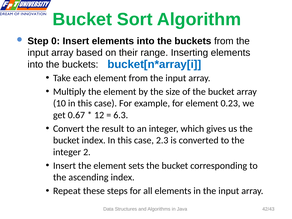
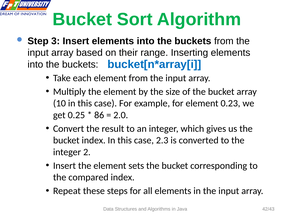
0: 0 -> 3 (56, 41)
0.67: 0.67 -> 0.25 (76, 115)
12: 12 -> 86 (99, 115)
6.3: 6.3 -> 2.0 (121, 115)
ascending: ascending -> compared (88, 177)
